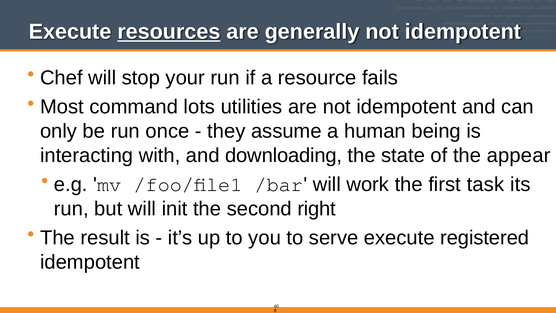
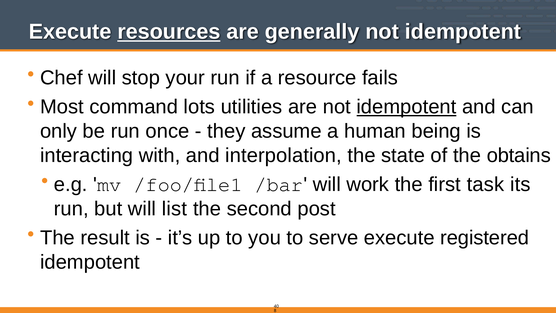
idempotent underline: none -> present (406, 107)
downloading: downloading -> interpolation (284, 155)
appear: appear -> obtains (519, 155)
init: init -> list (174, 209)
right: right -> post (317, 209)
